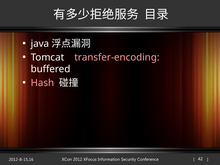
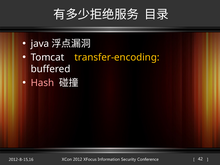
transfer-encoding colour: pink -> yellow (117, 57)
